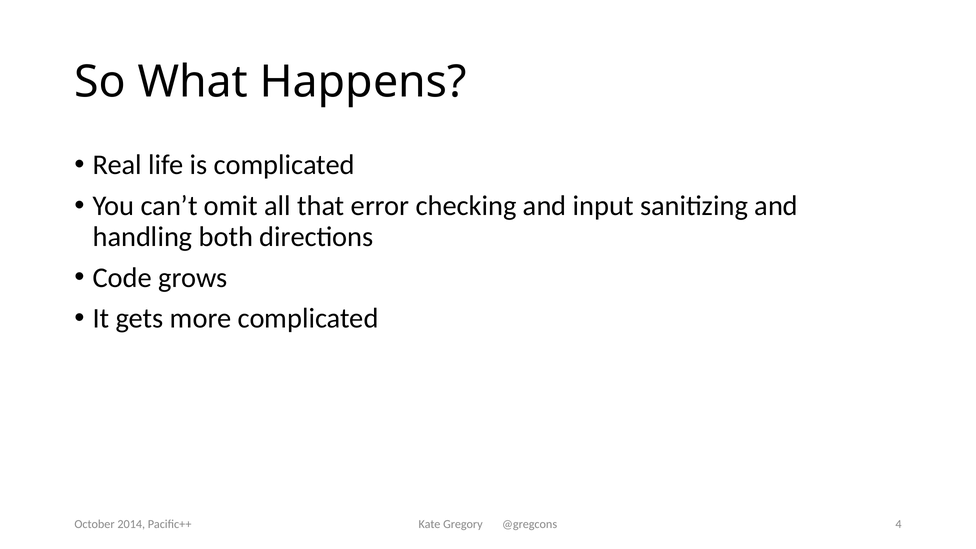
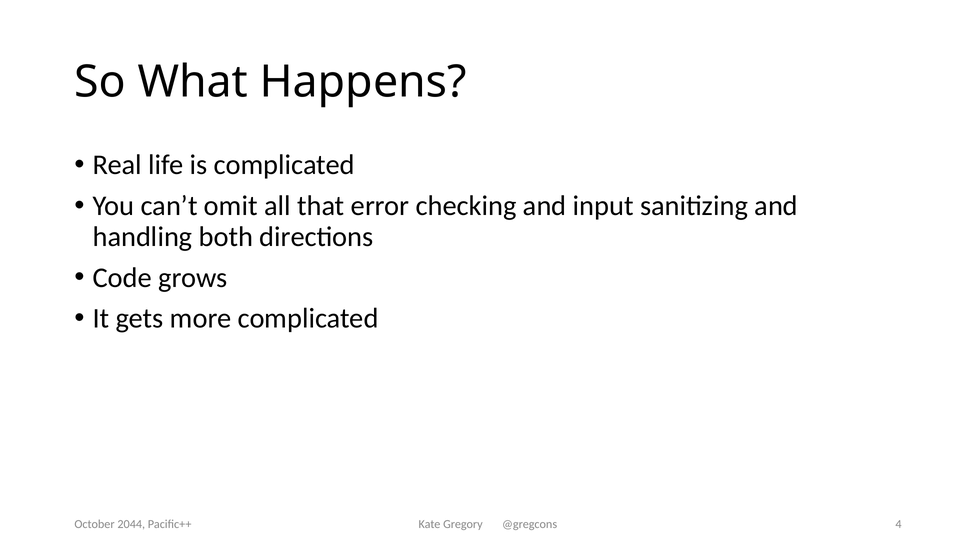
2014: 2014 -> 2044 (131, 524)
